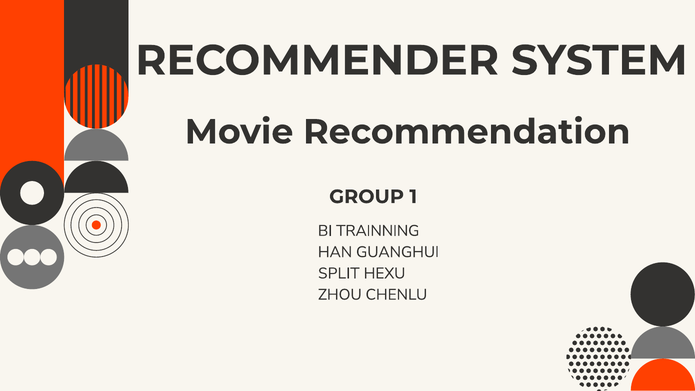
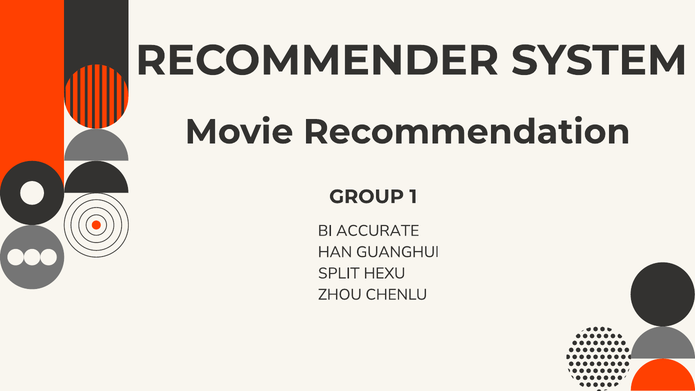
TRAINNING: TRAINNING -> ACCURATE (378, 231)
